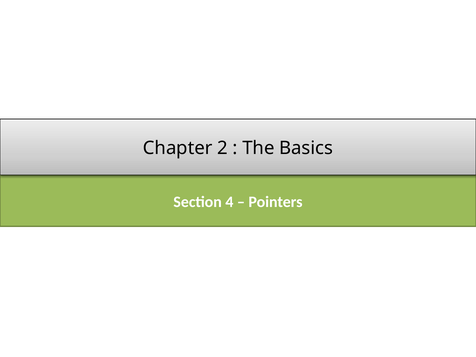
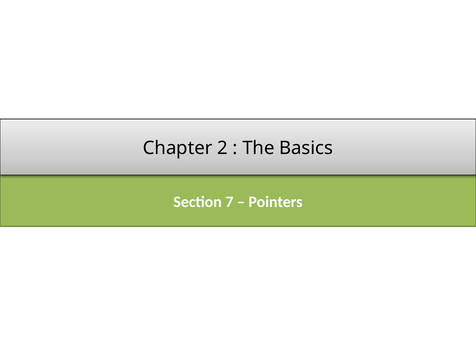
4: 4 -> 7 (229, 202)
